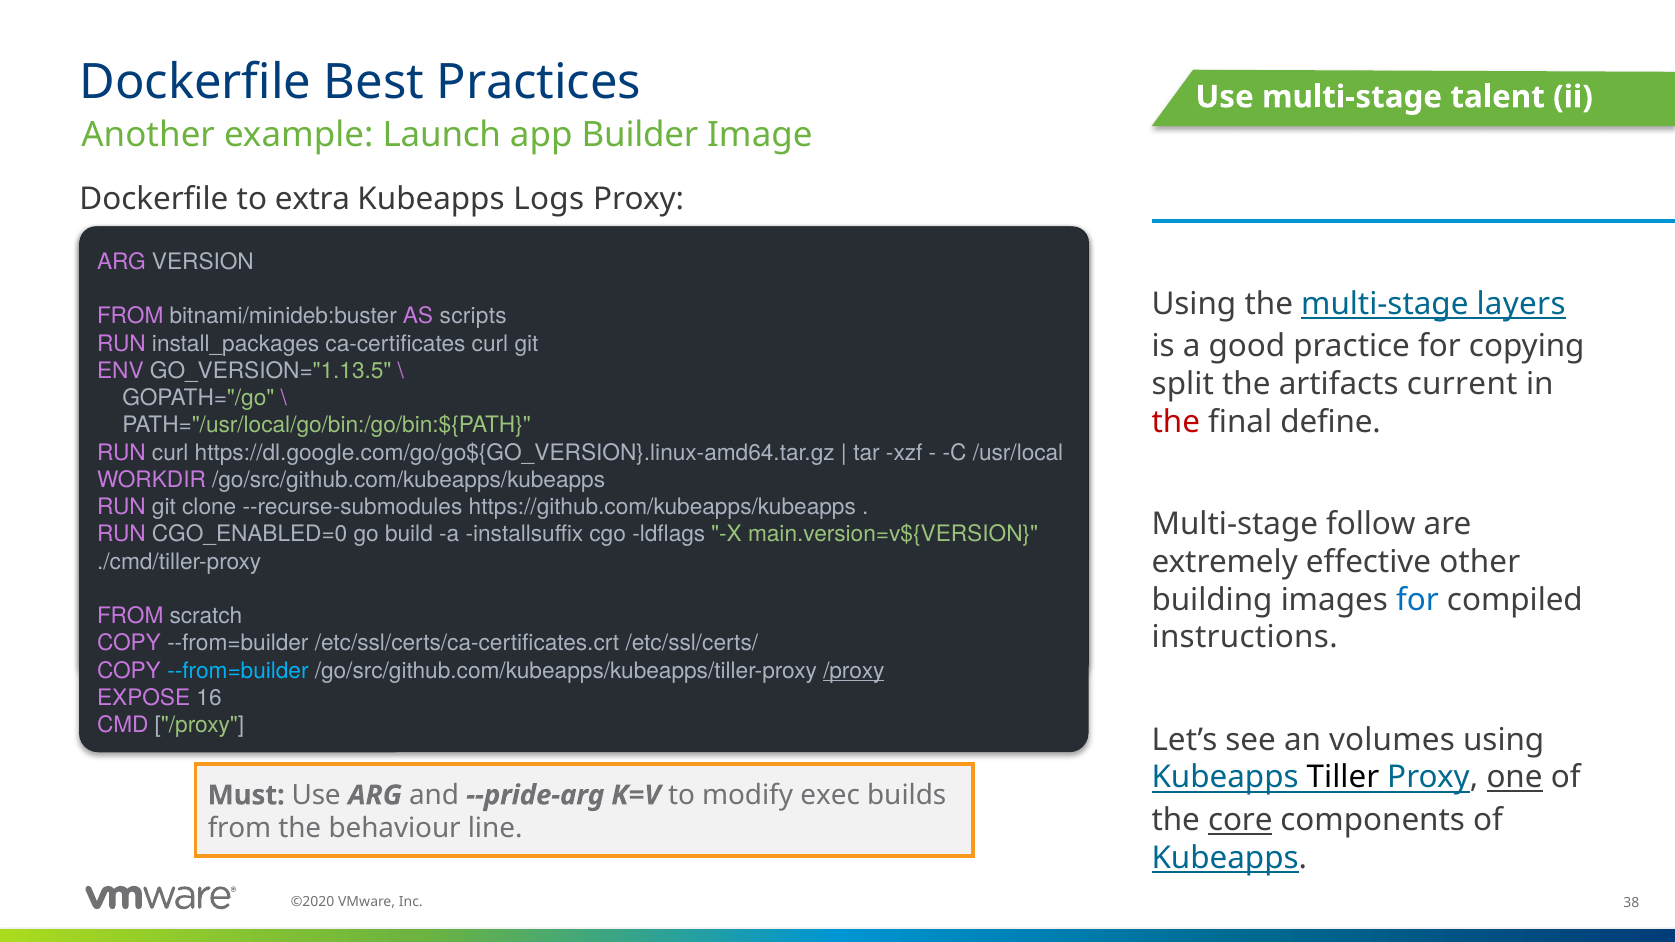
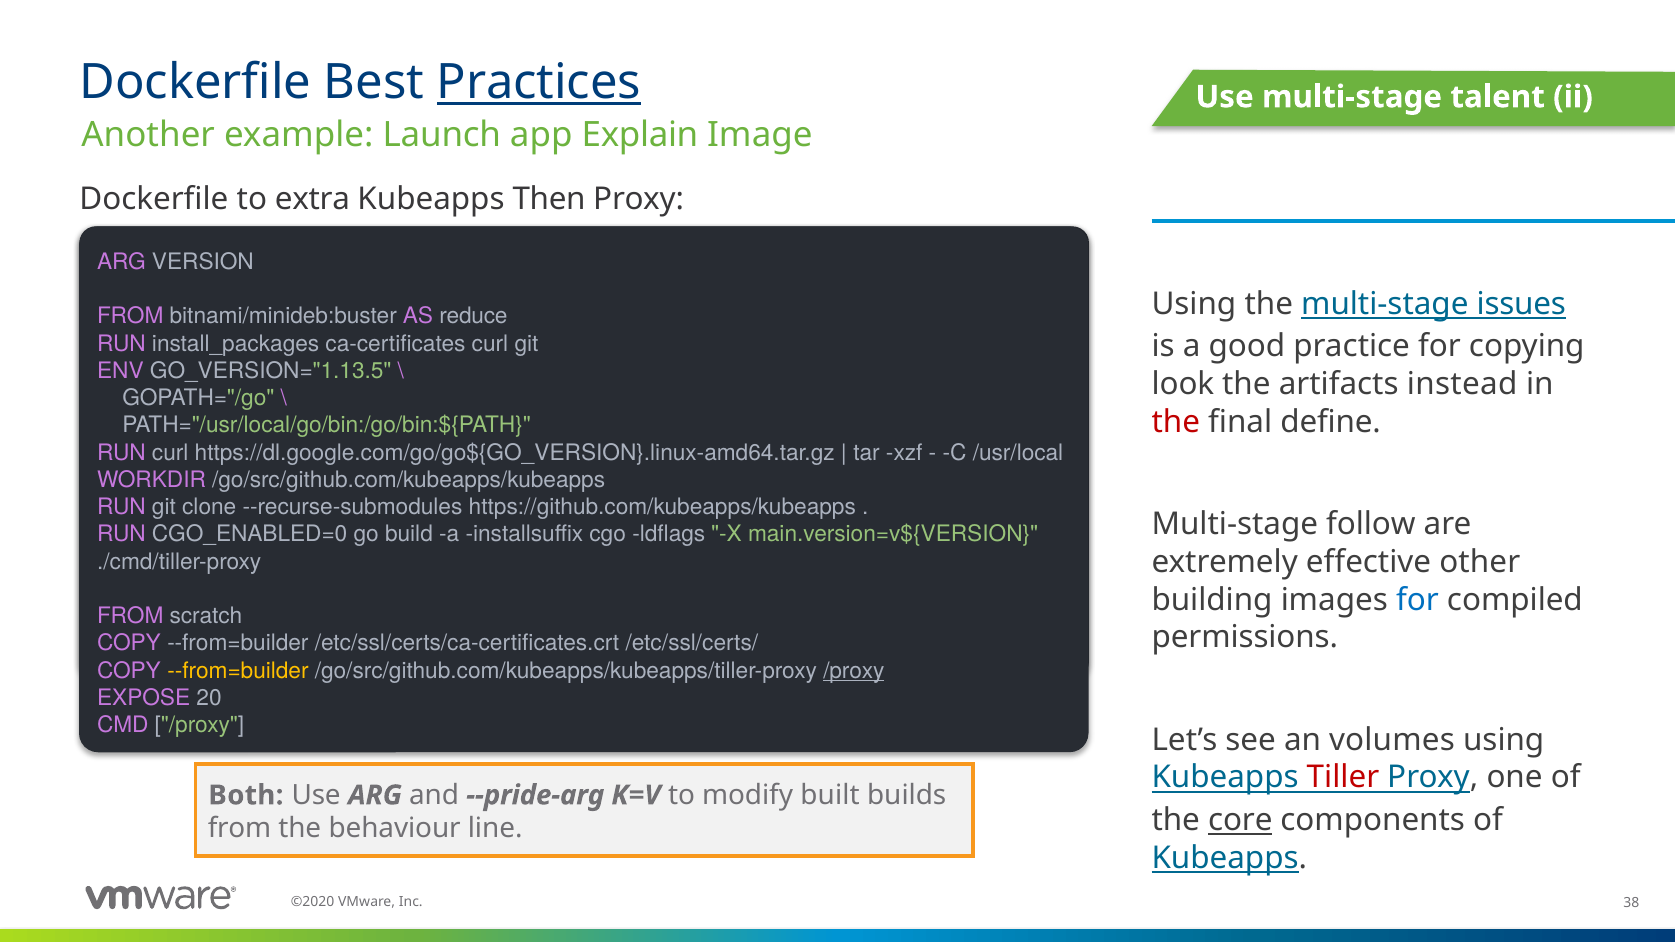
Practices underline: none -> present (539, 82)
Builder: Builder -> Explain (640, 135)
Logs: Logs -> Then (549, 199)
layers: layers -> issues (1521, 304)
scripts: scripts -> reduce (473, 317)
split: split -> look (1183, 384)
current: current -> instead (1462, 384)
instructions: instructions -> permissions (1245, 638)
--from=builder colour: light blue -> yellow (238, 671)
16: 16 -> 20 (209, 698)
Tiller colour: black -> red (1343, 778)
one underline: present -> none (1515, 778)
Must: Must -> Both (246, 796)
exec: exec -> built (830, 796)
